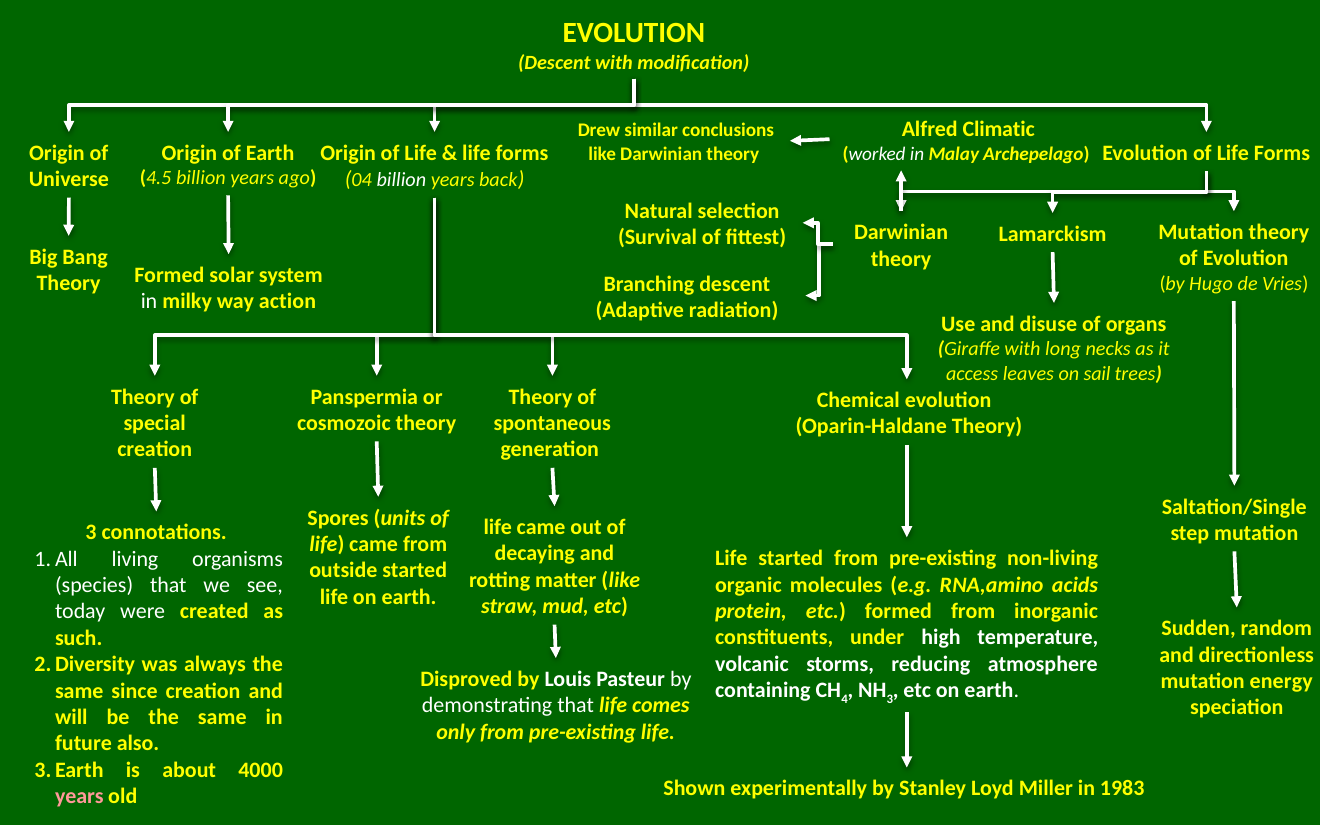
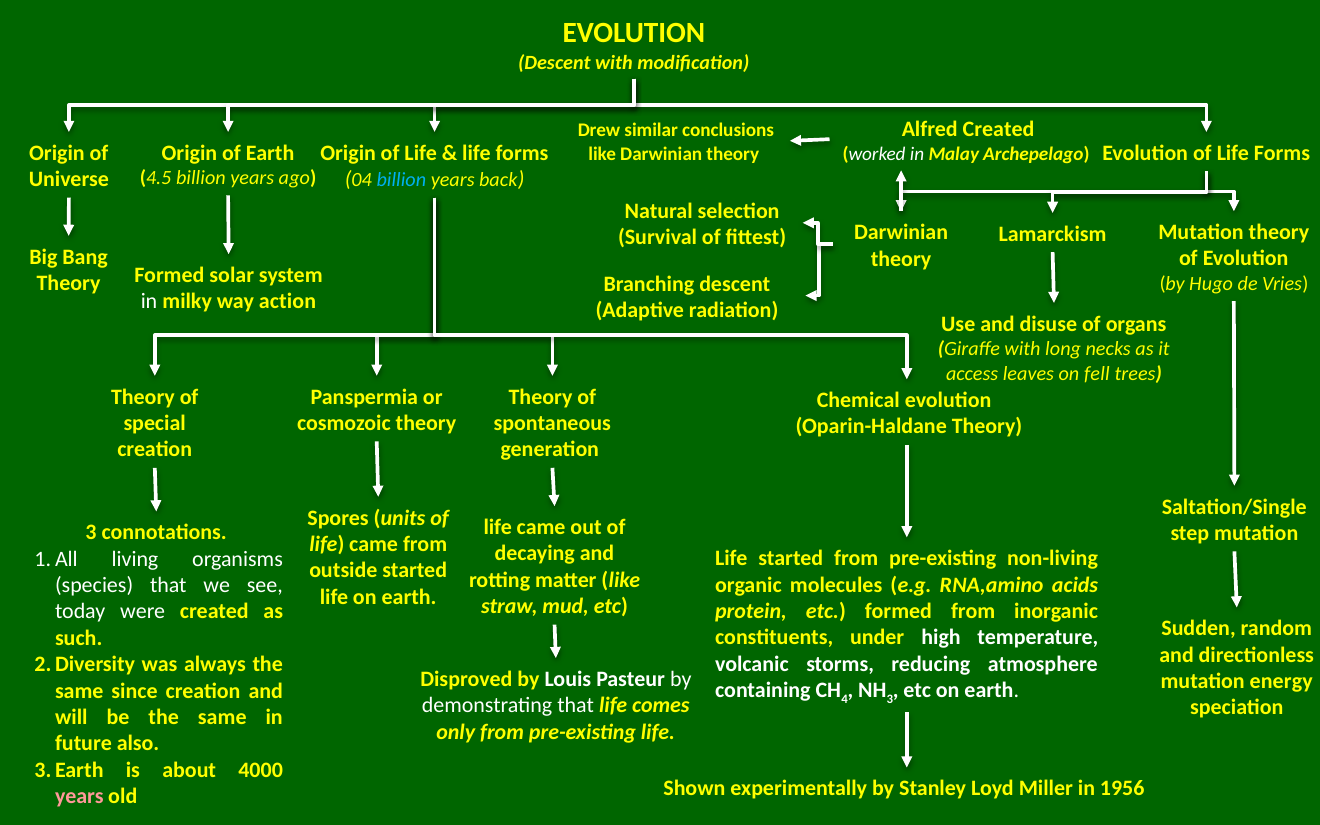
Alfred Climatic: Climatic -> Created (999, 129)
billion colour: white -> light blue (401, 180)
sail: sail -> fell (1097, 373)
1983: 1983 -> 1956 (1122, 789)
